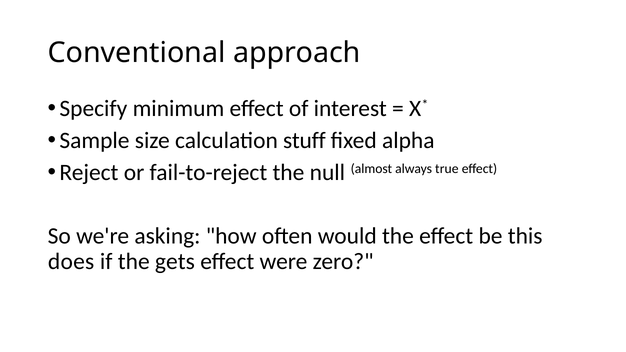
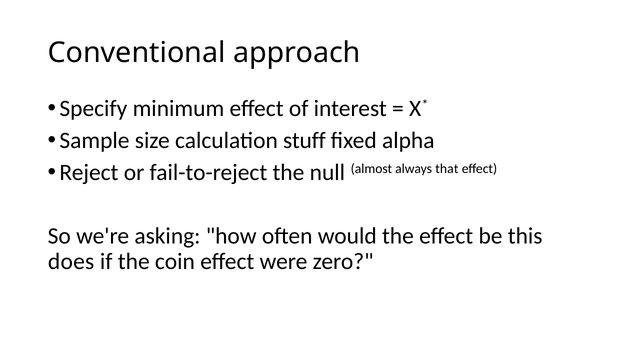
true: true -> that (447, 169)
gets: gets -> coin (175, 261)
